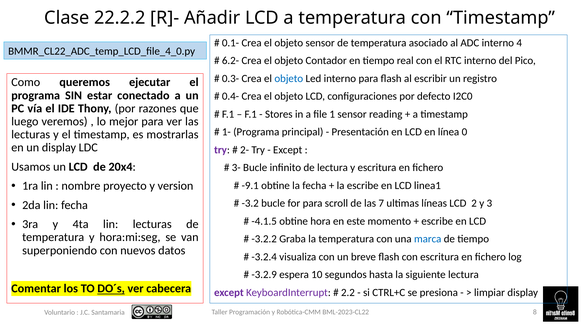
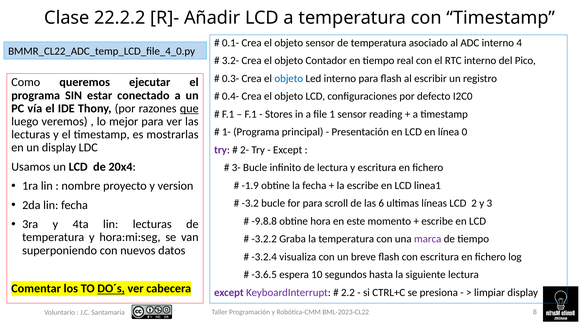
6.2-: 6.2- -> 3.2- (231, 61)
que underline: none -> present (189, 108)
-9.1: -9.1 -> -1.9 (250, 185)
7: 7 -> 6 (381, 203)
-4.1.5: -4.1.5 -> -9.8.8 (264, 221)
marca colour: blue -> purple (428, 239)
-3.2.9: -3.2.9 -> -3.6.5 (264, 274)
